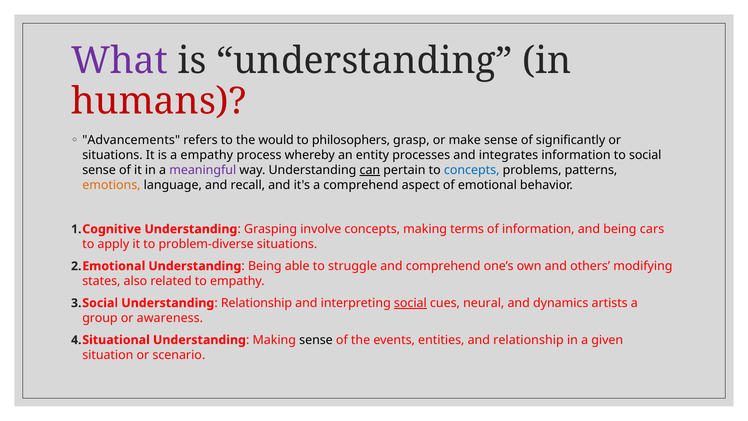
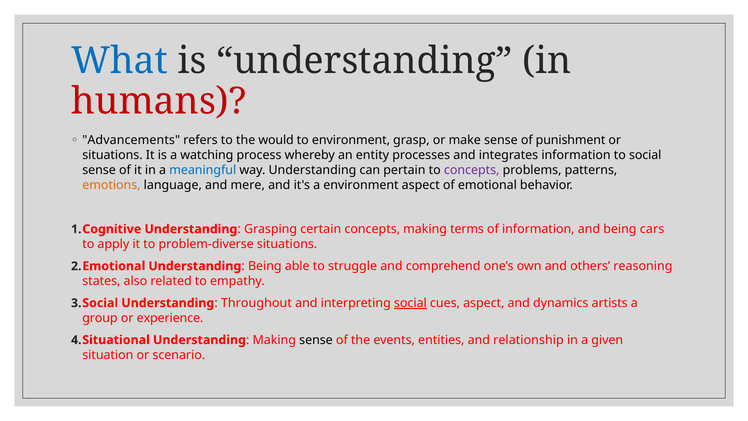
What colour: purple -> blue (120, 61)
to philosophers: philosophers -> environment (351, 140)
significantly: significantly -> punishment (571, 140)
a empathy: empathy -> watching (207, 155)
meaningful colour: purple -> blue (203, 170)
can underline: present -> none (370, 170)
concepts colour: blue -> purple (472, 170)
recall: recall -> mere (248, 185)
a comprehend: comprehend -> environment (361, 185)
involve: involve -> certain (321, 229)
modifying: modifying -> reasoning (643, 266)
Understanding Relationship: Relationship -> Throughout (256, 303)
cues neural: neural -> aspect (484, 303)
awareness: awareness -> experience (170, 318)
